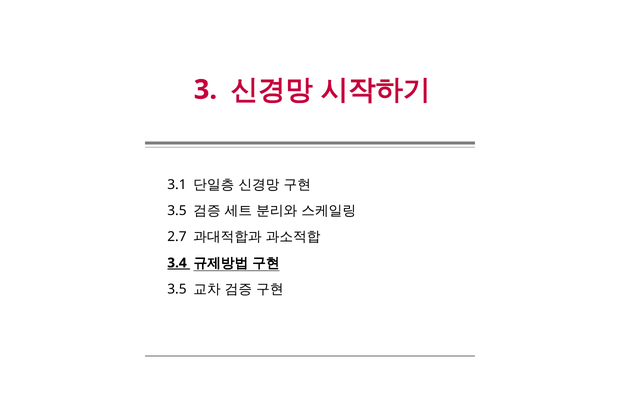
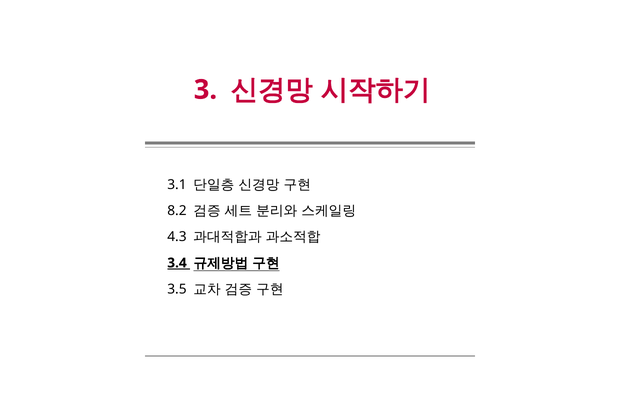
3.5: 3.5 -> 8.2 (177, 211)
2.7: 2.7 -> 4.3 (177, 237)
